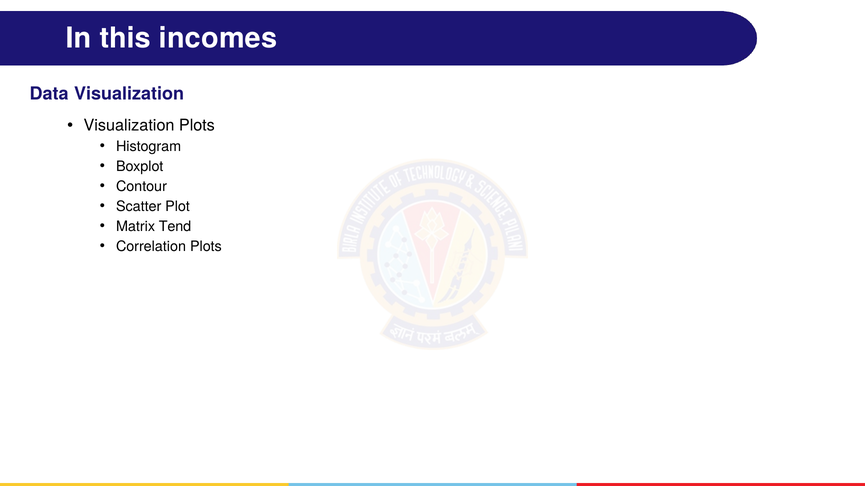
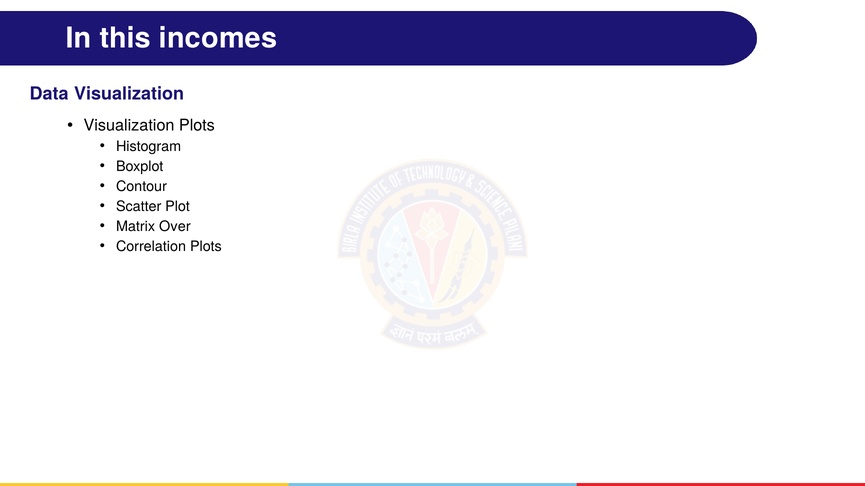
Tend: Tend -> Over (175, 227)
